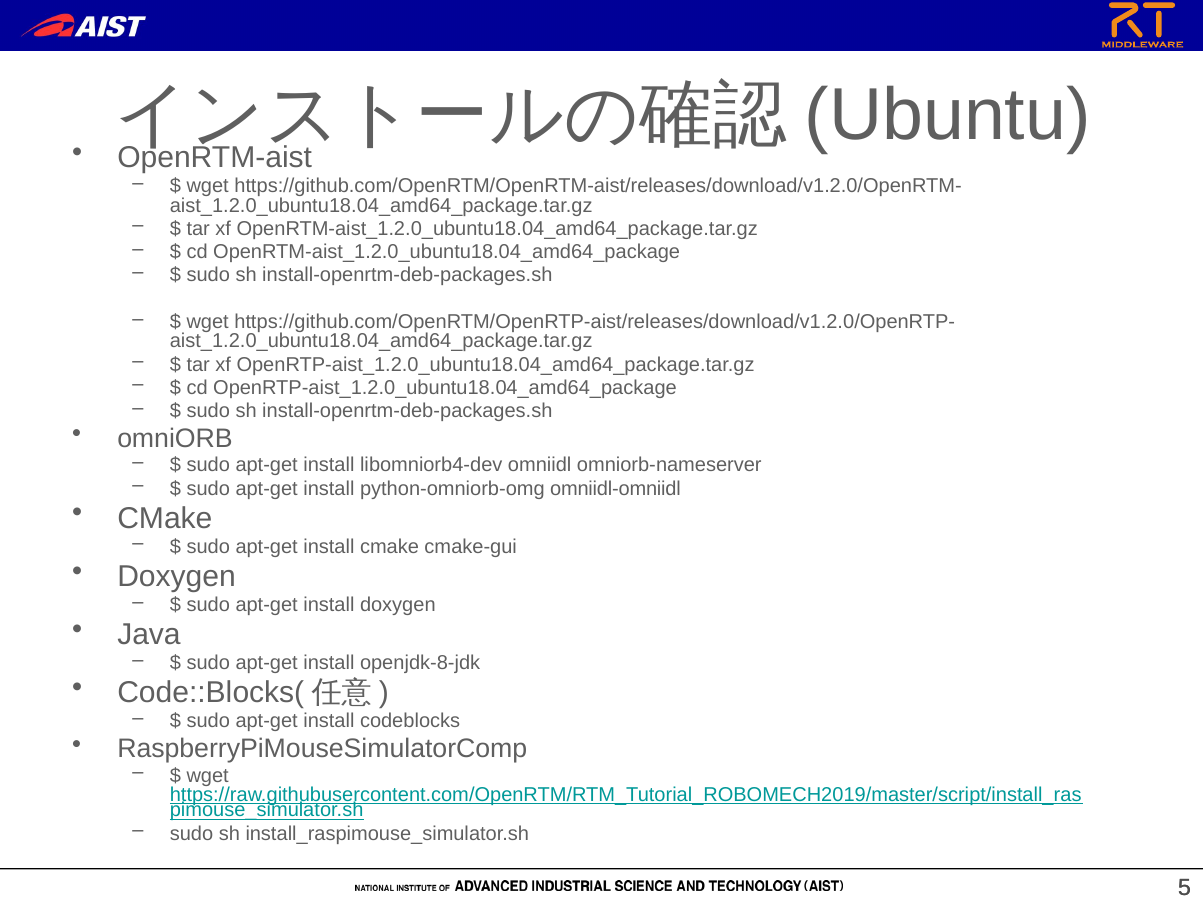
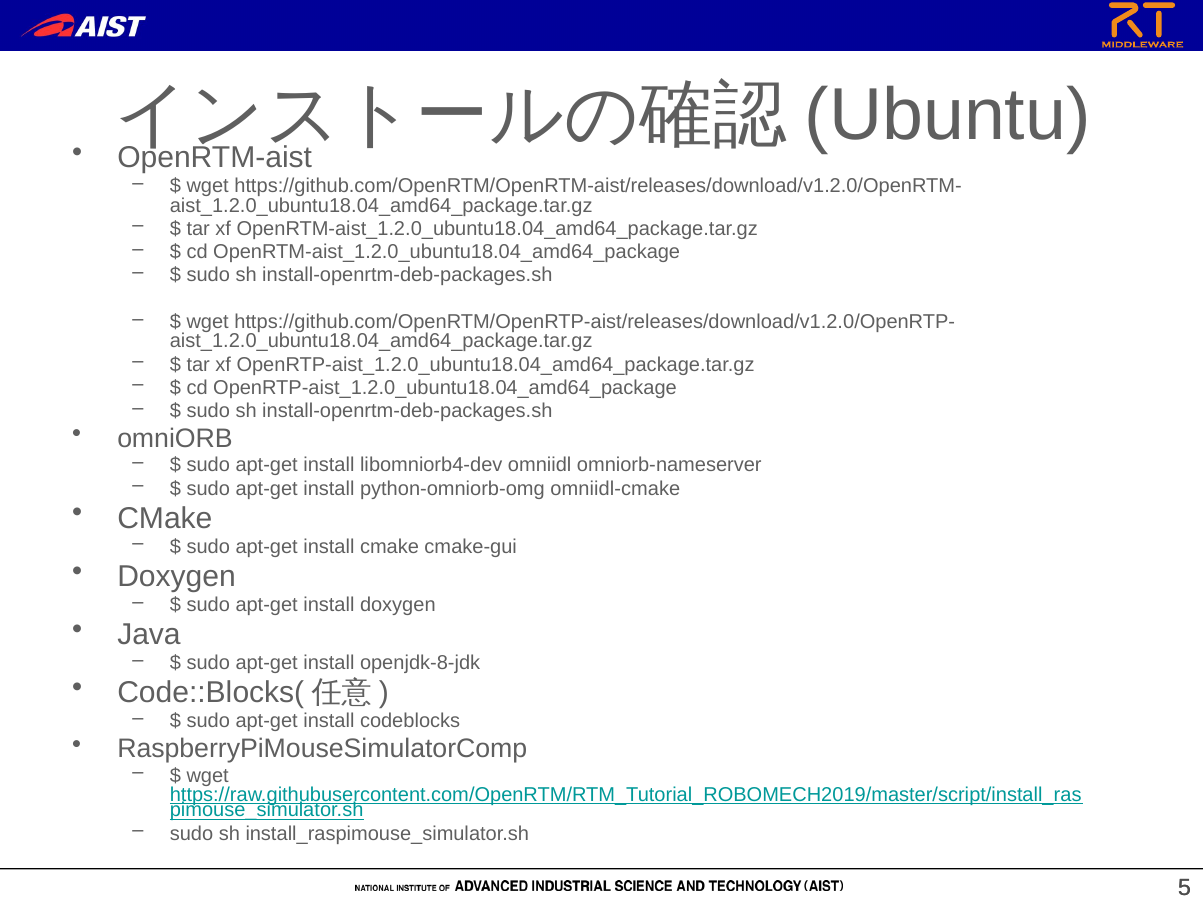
omniidl-omniidl: omniidl-omniidl -> omniidl-cmake (615, 488)
